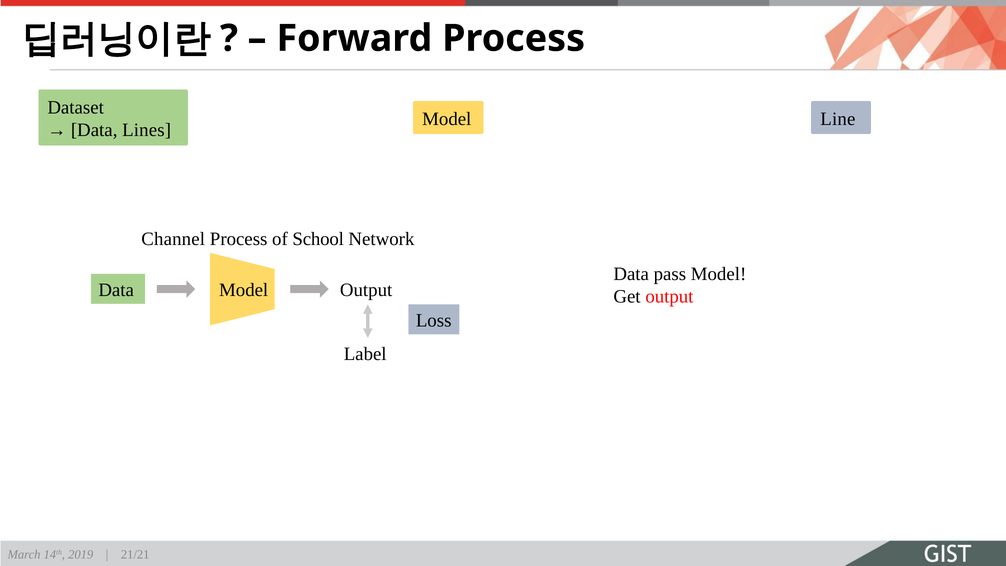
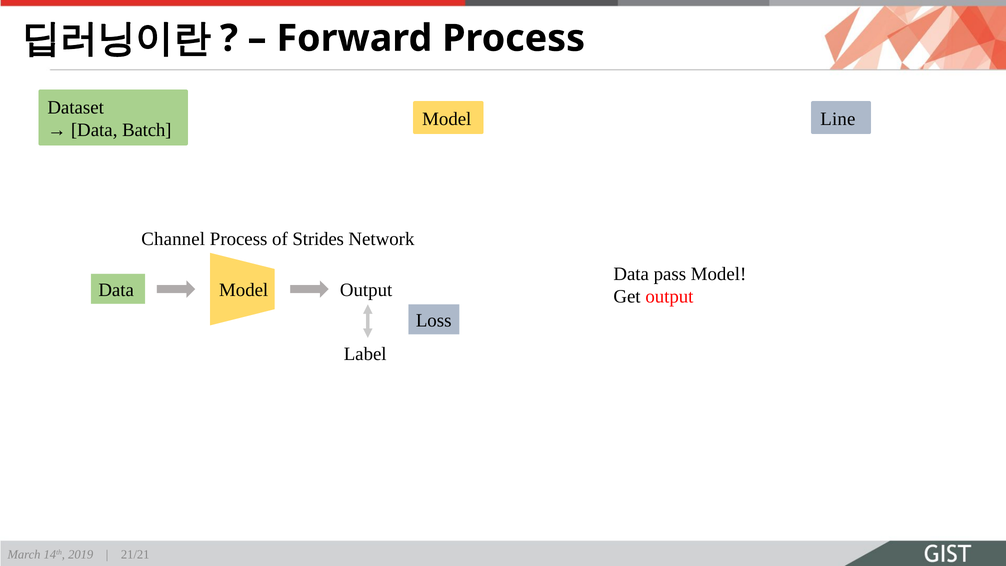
Lines: Lines -> Batch (147, 130)
School: School -> Strides (318, 239)
